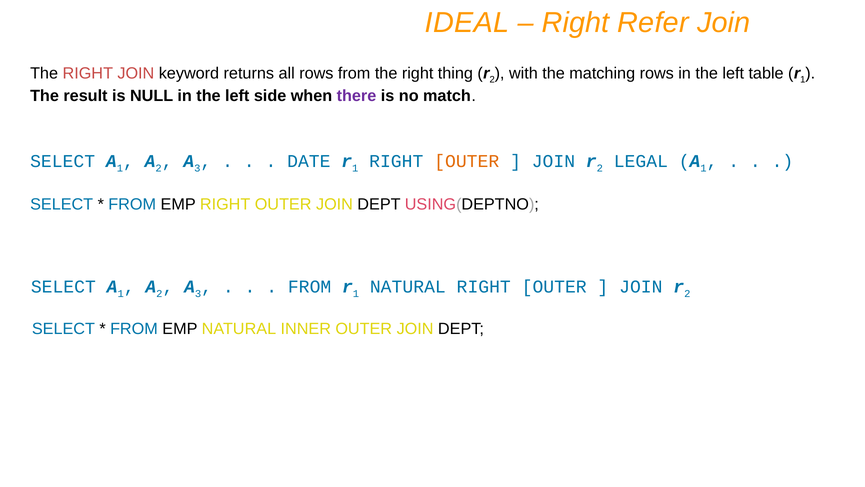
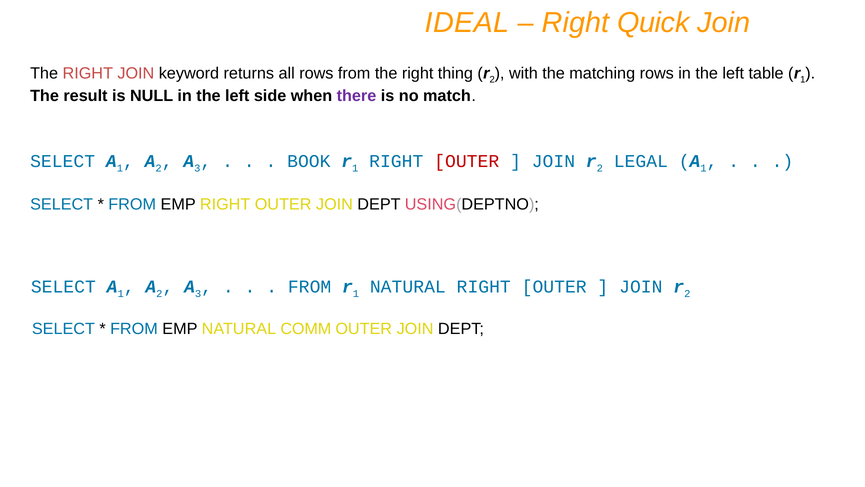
Refer: Refer -> Quick (653, 23)
DATE: DATE -> BOOK (309, 161)
OUTER colour: orange -> red (467, 161)
INNER: INNER -> COMM (306, 329)
